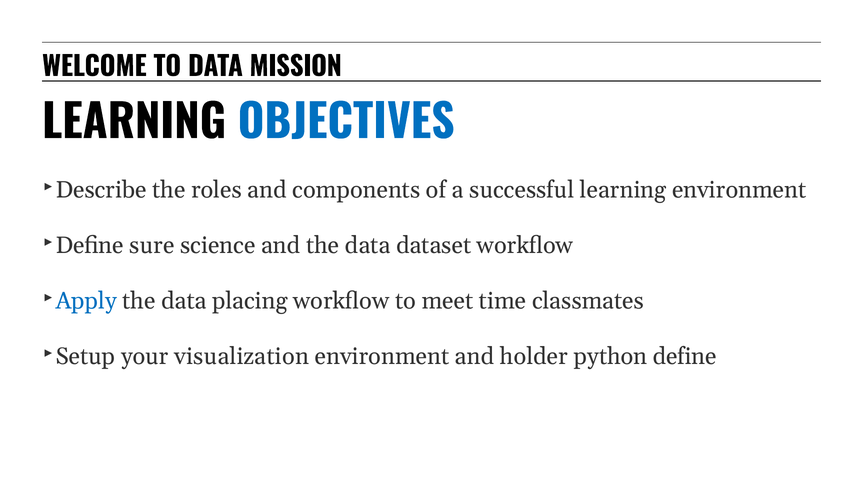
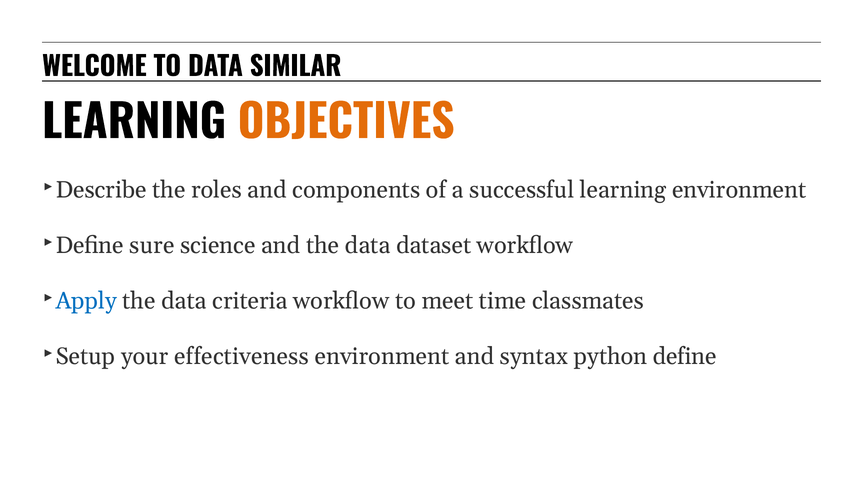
MISSION: MISSION -> SIMILAR (296, 67)
OBJECTIVES colour: blue -> orange (346, 123)
placing: placing -> criteria (250, 301)
visualization: visualization -> effectiveness (242, 356)
holder: holder -> syntax (534, 356)
